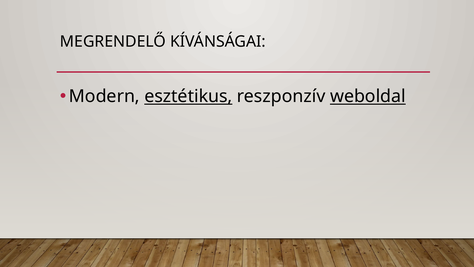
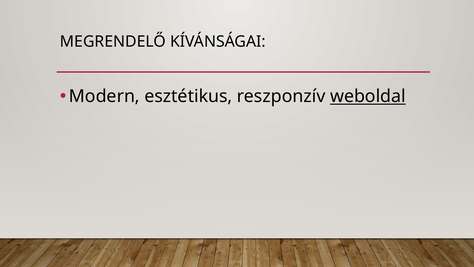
esztétikus underline: present -> none (188, 96)
